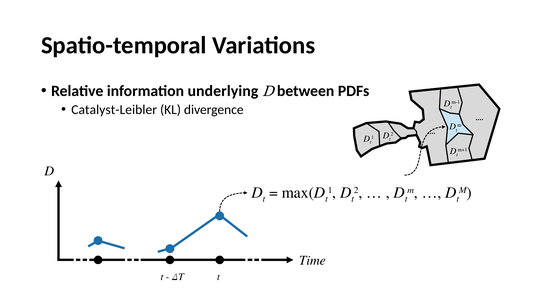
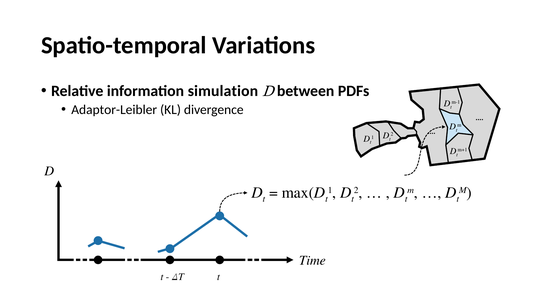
underlying: underlying -> simulation (223, 91)
Catalyst-Leibler: Catalyst-Leibler -> Adaptor-Leibler (114, 110)
